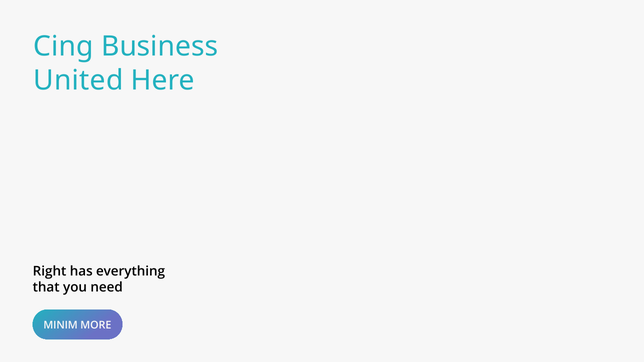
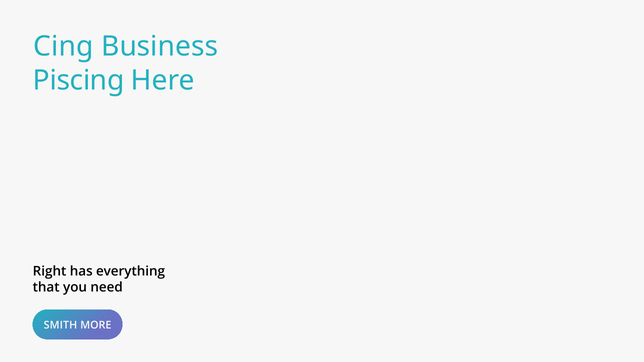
United: United -> Piscing (79, 80)
MINIM: MINIM -> SMITH (60, 325)
